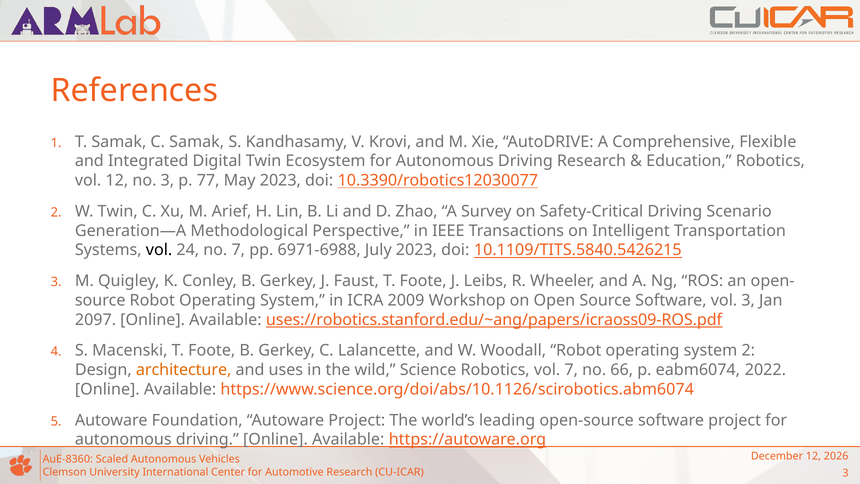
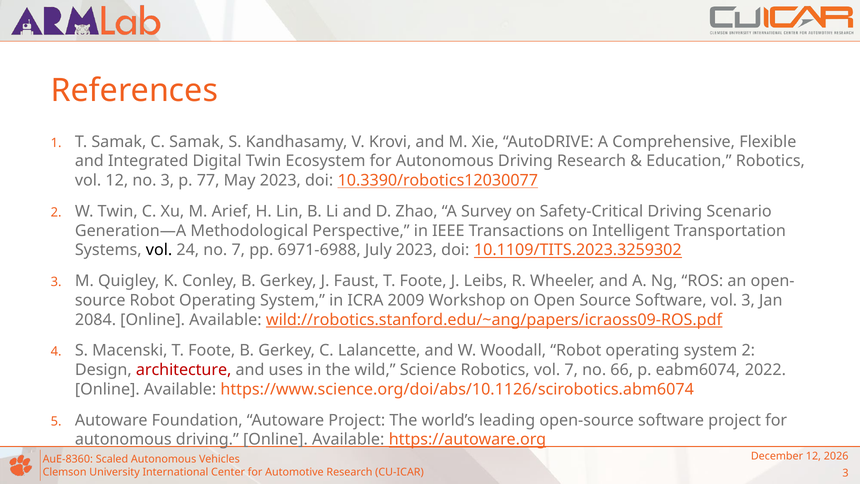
10.1109/TITS.5840.5426215: 10.1109/TITS.5840.5426215 -> 10.1109/TITS.2023.3259302 (578, 250)
2097: 2097 -> 2084 (96, 320)
uses://robotics.stanford.edu/~ang/papers/icraoss09-ROS.pdf: uses://robotics.stanford.edu/~ang/papers/icraoss09-ROS.pdf -> wild://robotics.stanford.edu/~ang/papers/icraoss09-ROS.pdf (494, 320)
architecture colour: orange -> red (184, 370)
